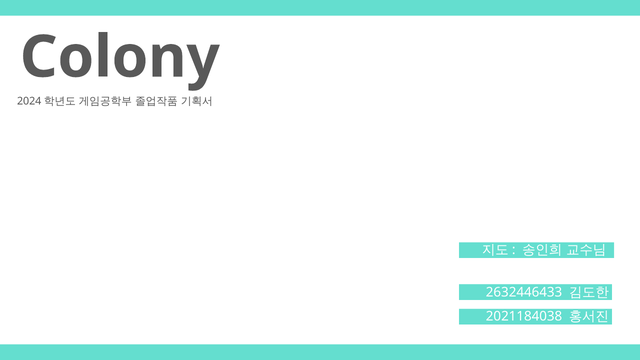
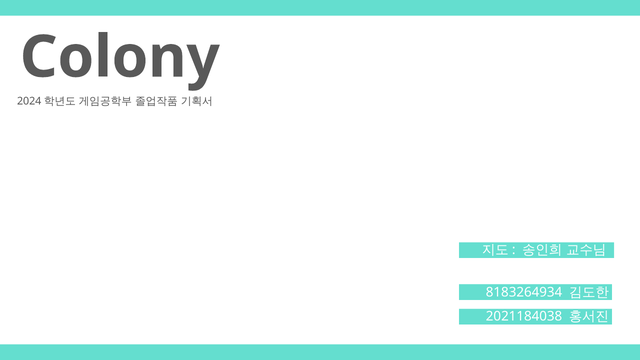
2632446433: 2632446433 -> 8183264934 (524, 292)
